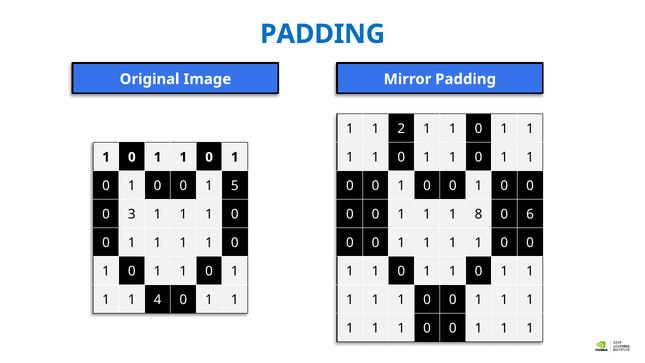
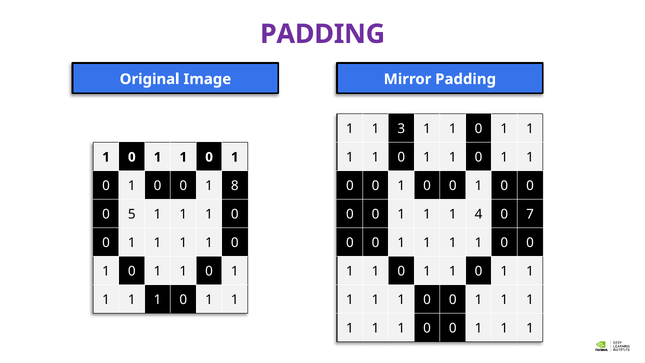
PADDING colour: blue -> purple (323, 34)
2: 2 -> 3 (401, 129)
5: 5 -> 8 (235, 186)
8: 8 -> 4 (479, 214)
6: 6 -> 7 (530, 214)
3: 3 -> 5 (132, 214)
4: 4 -> 1 (158, 300)
